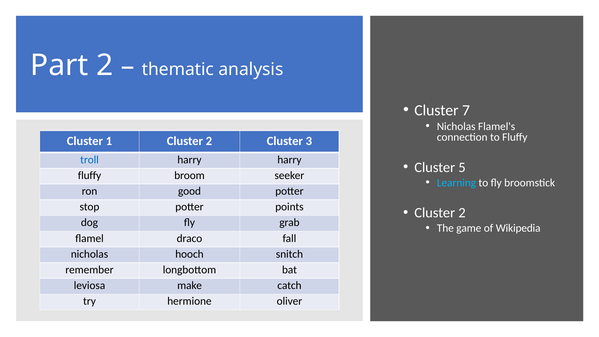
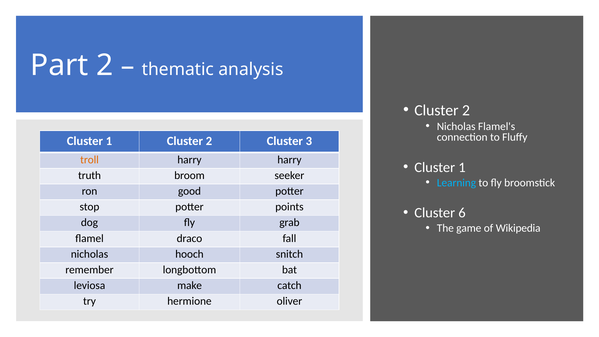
7: 7 -> 2 (466, 110)
troll colour: blue -> orange (90, 160)
5: 5 -> 1 (462, 167)
fluffy: fluffy -> truth (90, 175)
2: 2 -> 6 (462, 213)
